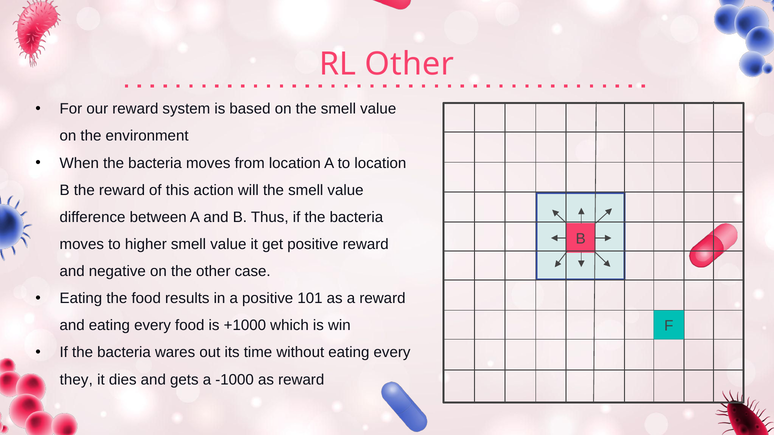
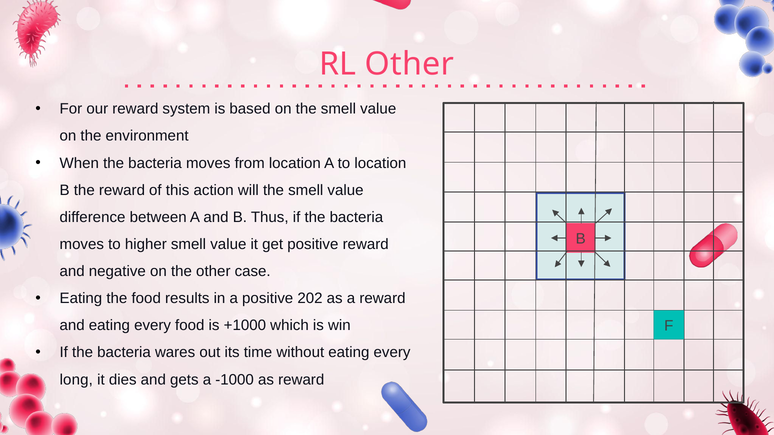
101: 101 -> 202 (310, 299)
they: they -> long (76, 380)
